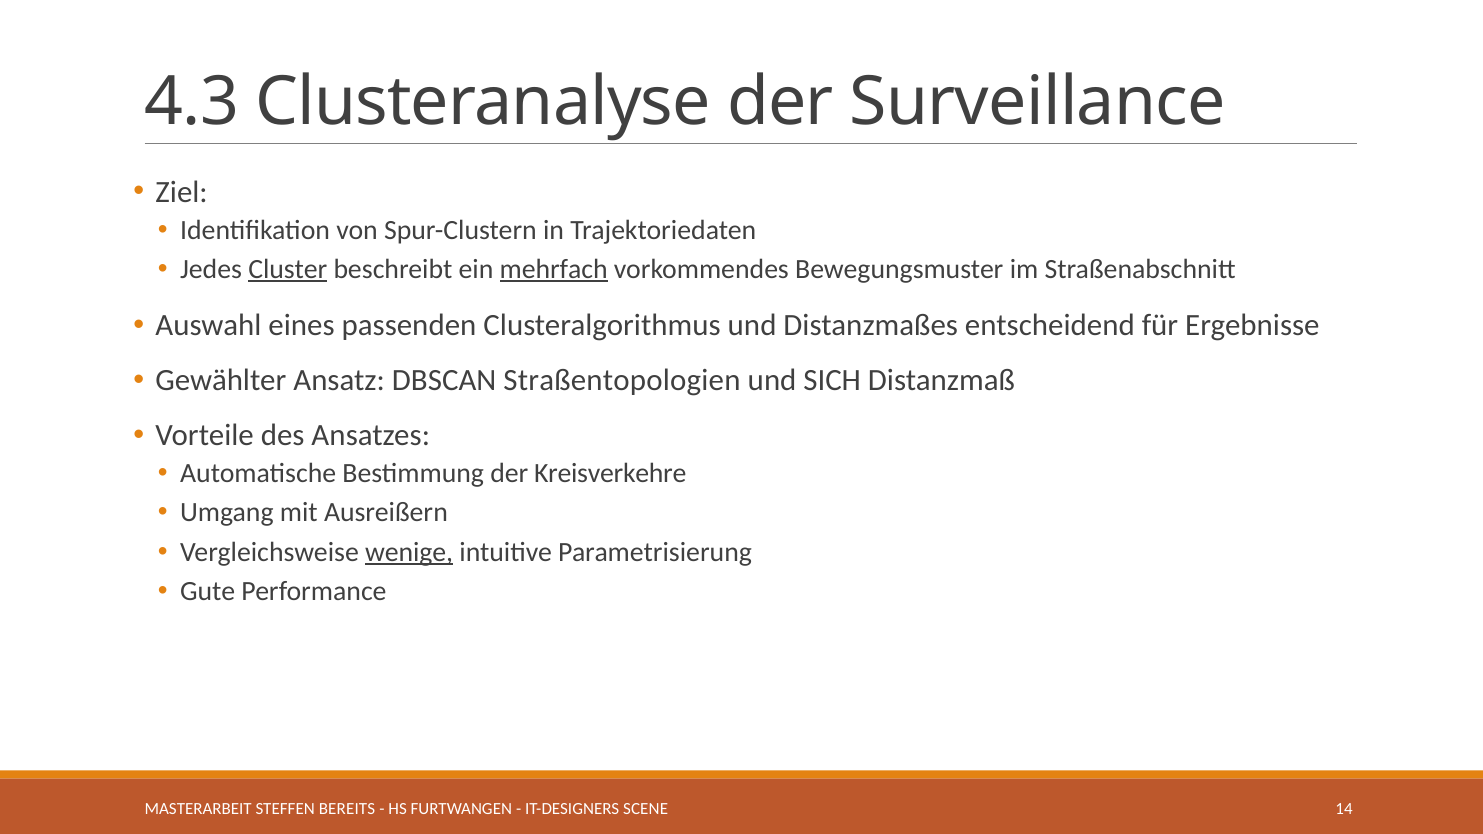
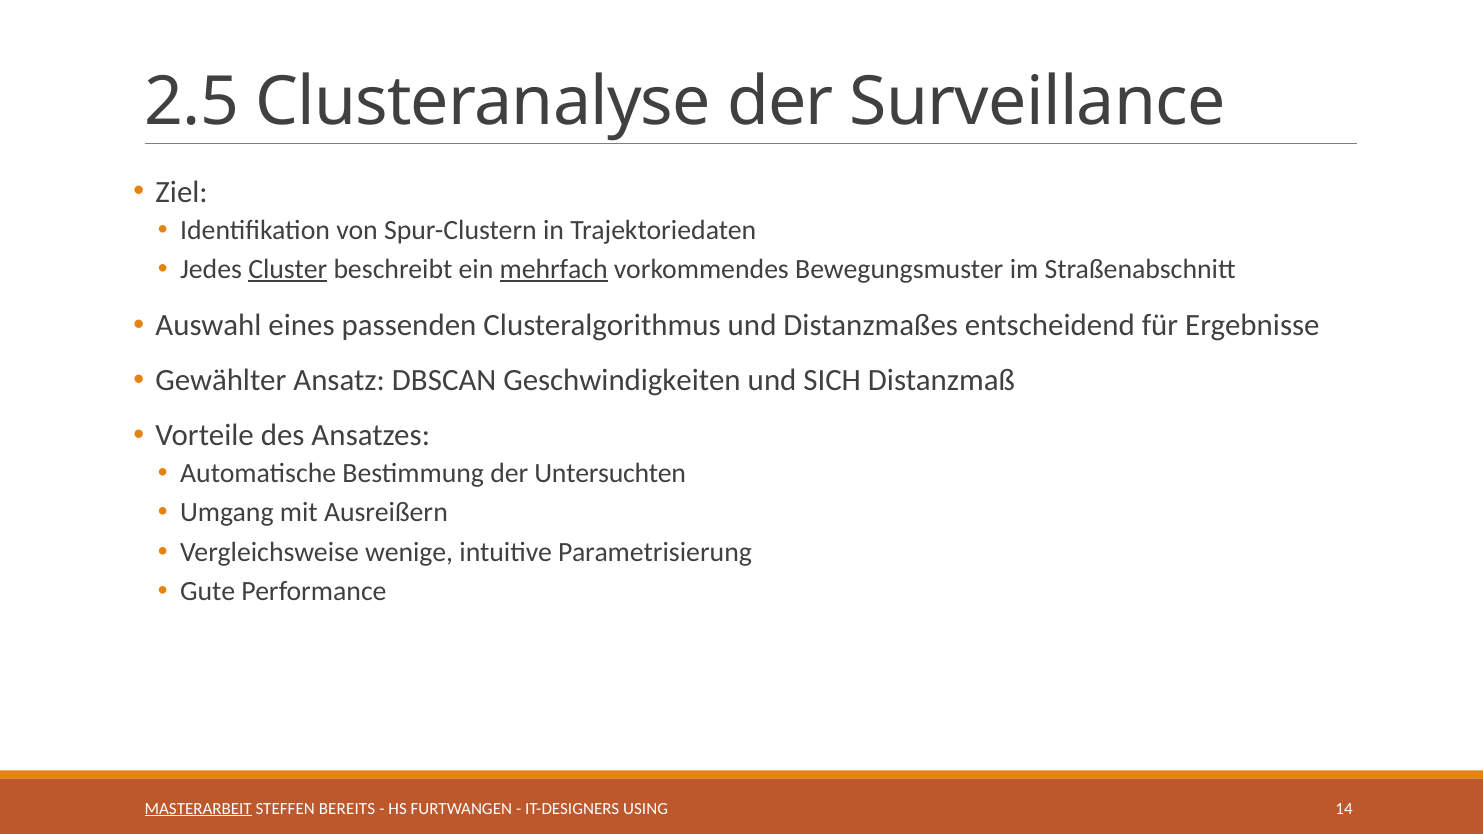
4.3: 4.3 -> 2.5 (192, 102)
Straßentopologien: Straßentopologien -> Geschwindigkeiten (622, 381)
Kreisverkehre: Kreisverkehre -> Untersuchten (610, 474)
wenige underline: present -> none (409, 552)
MASTERARBEIT underline: none -> present (198, 809)
SCENE: SCENE -> USING (646, 809)
